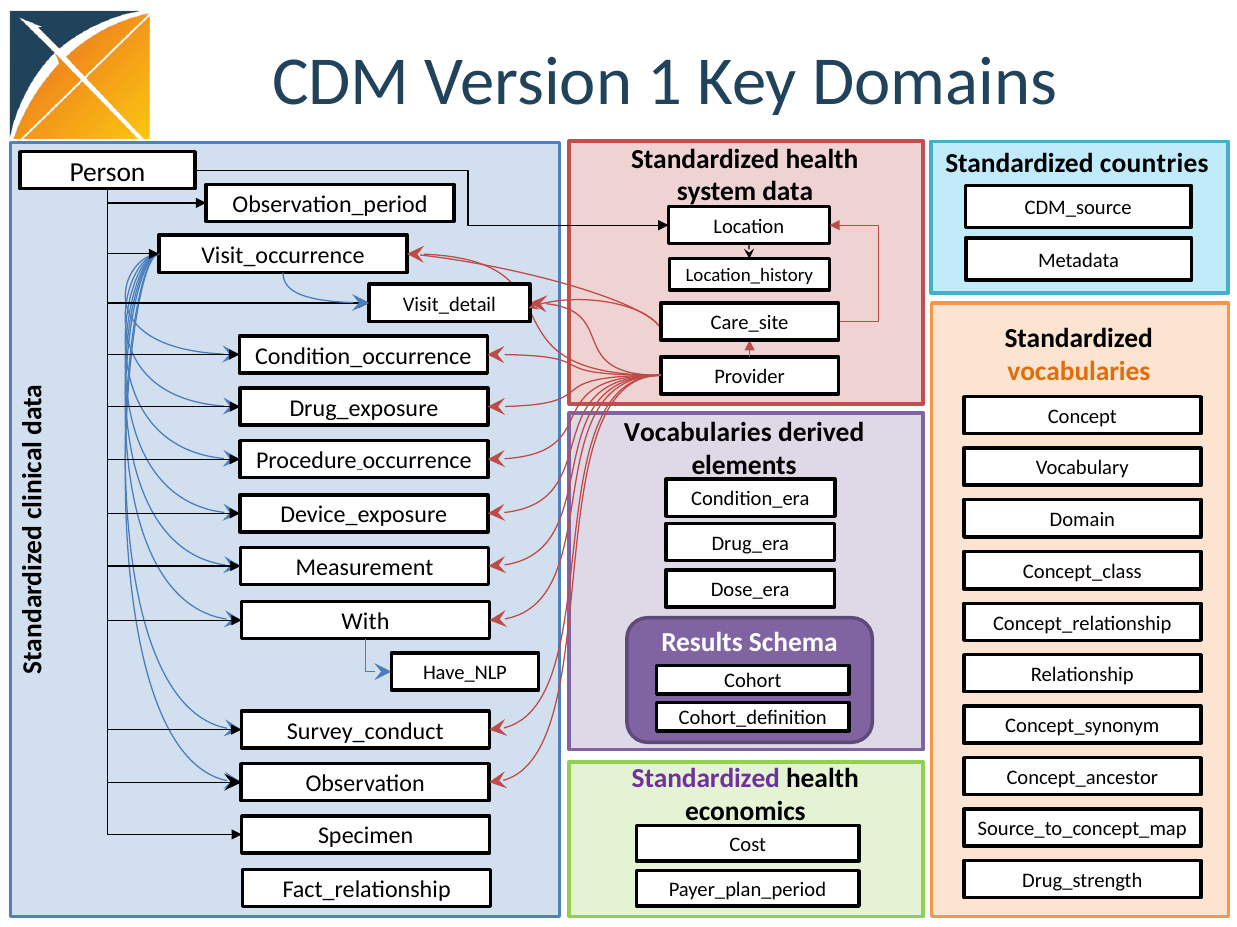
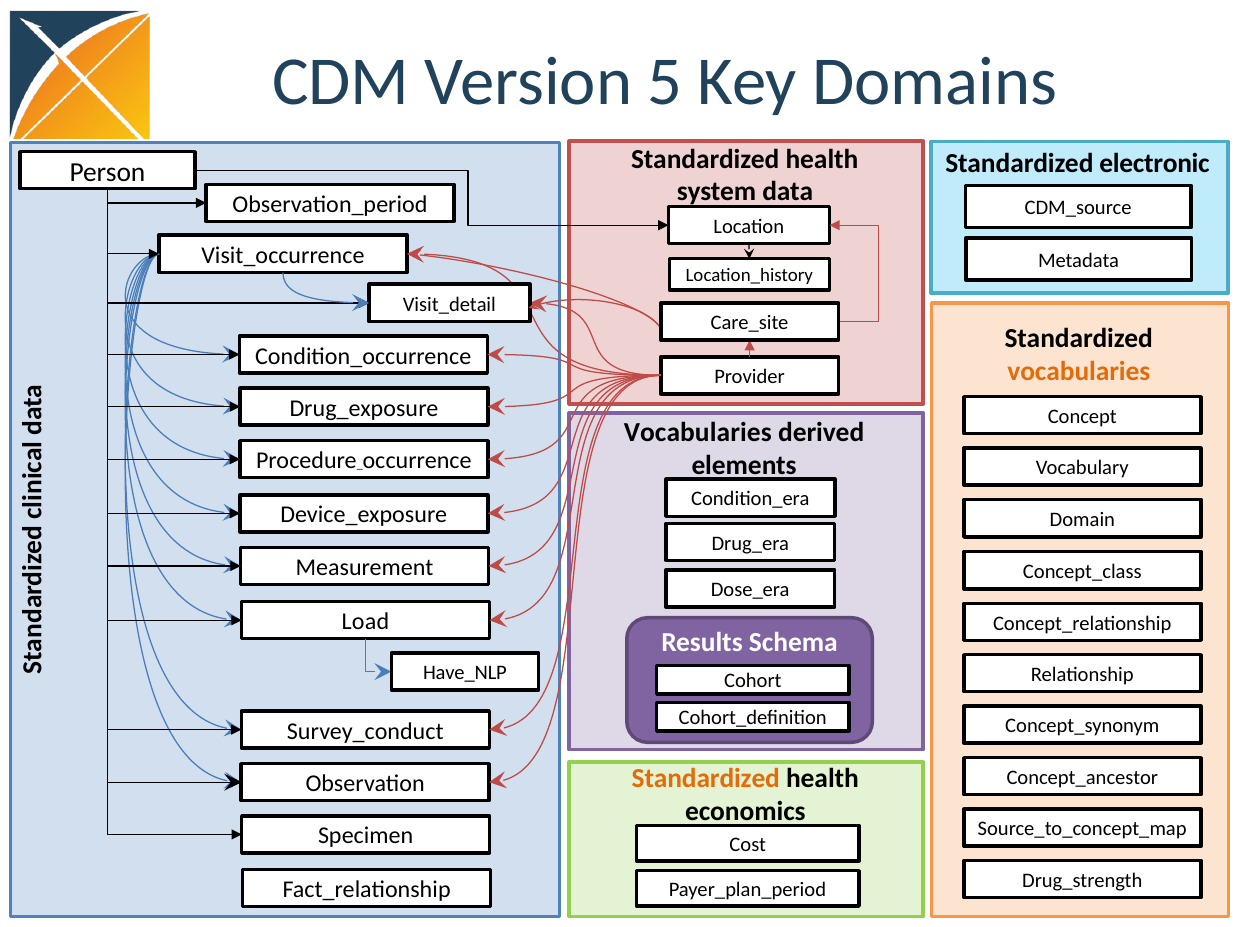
1: 1 -> 5 (665, 82)
countries: countries -> electronic (1155, 163)
With: With -> Load (365, 622)
Standardized colour: purple -> orange (706, 779)
